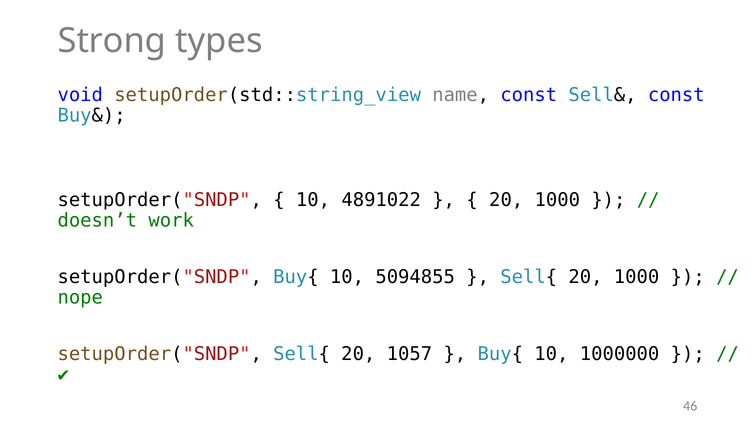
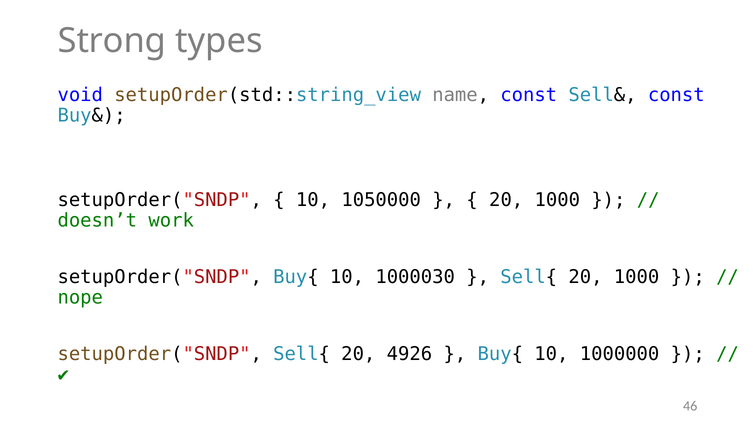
4891022: 4891022 -> 1050000 (381, 200)
5094855: 5094855 -> 1000030 (415, 277)
1057: 1057 -> 4926 (409, 354)
